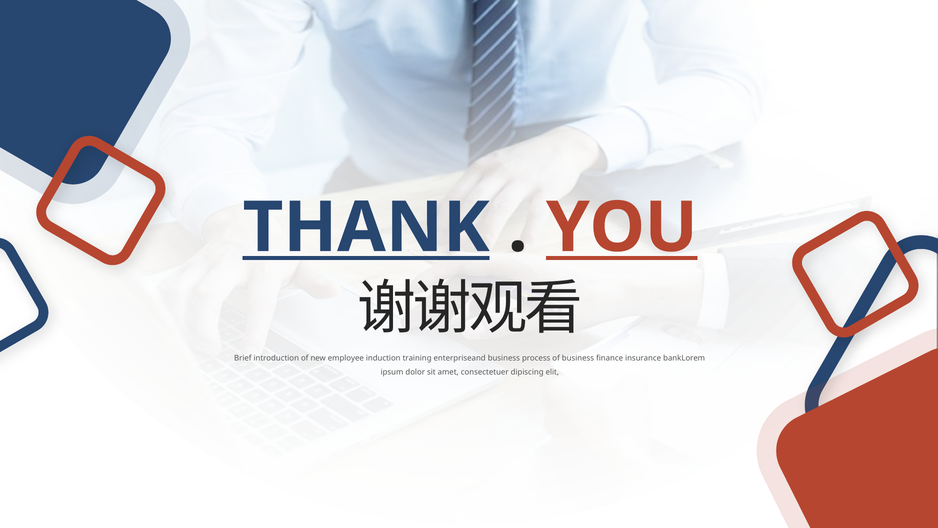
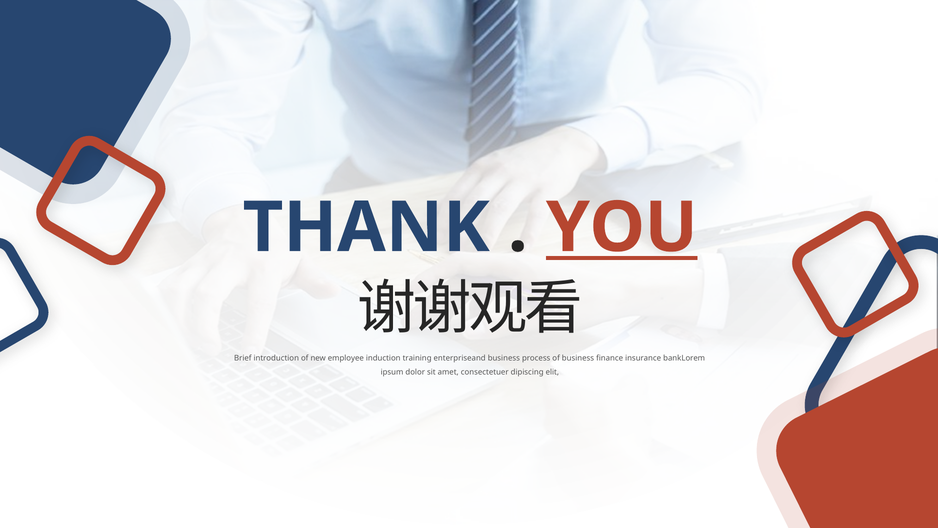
THANK underline: present -> none (366, 228)
